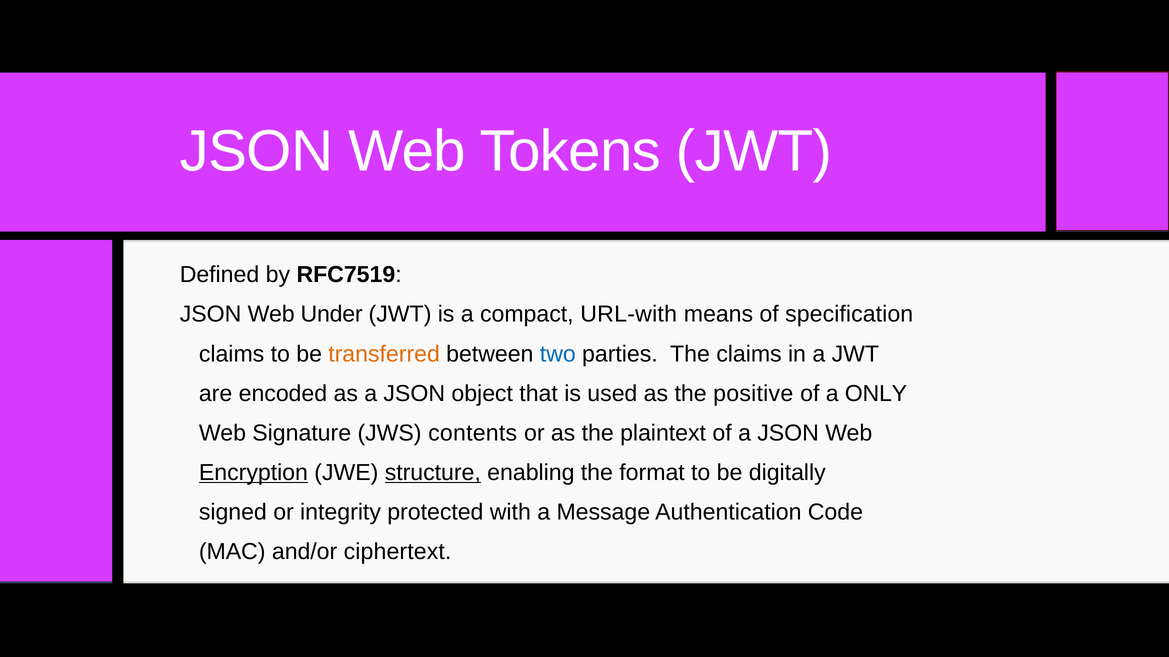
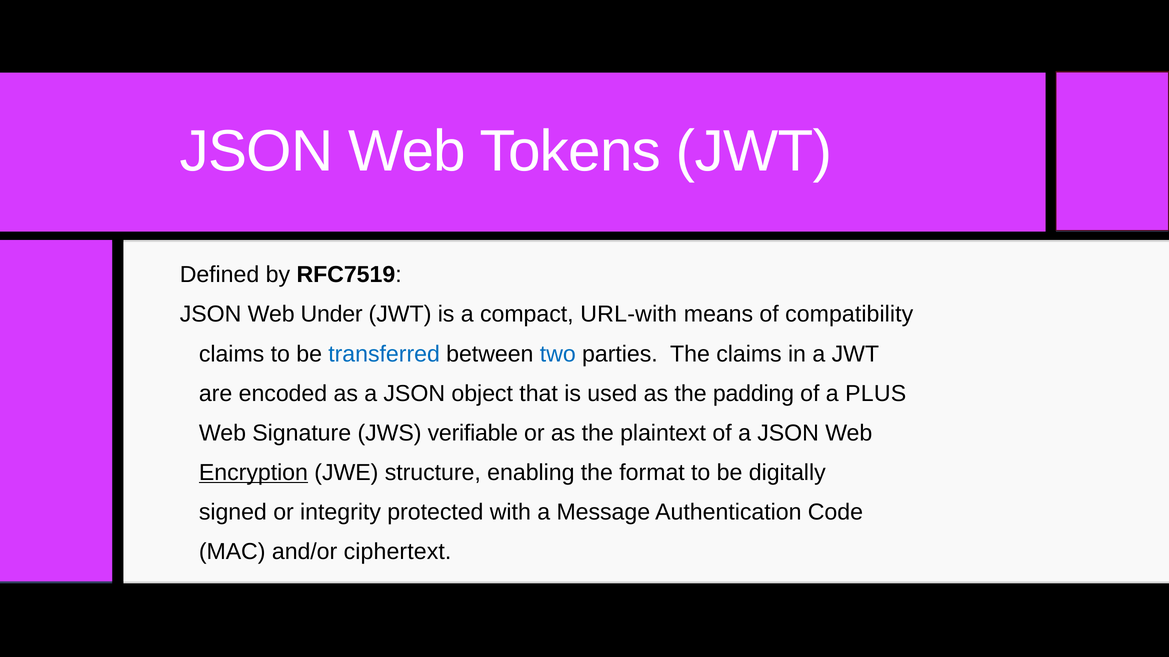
specification: specification -> compatibility (849, 315)
transferred colour: orange -> blue (384, 354)
positive: positive -> padding (753, 394)
ONLY: ONLY -> PLUS (876, 394)
contents: contents -> verifiable (473, 433)
structure underline: present -> none (433, 473)
